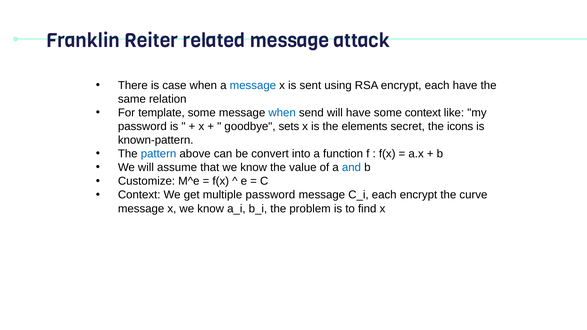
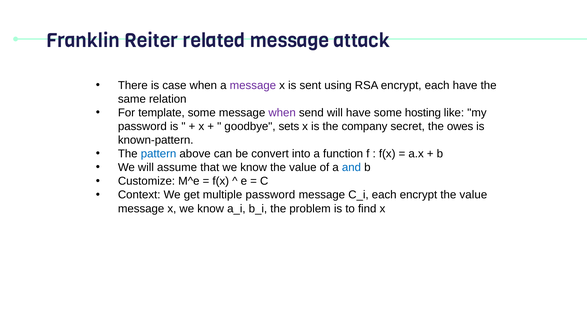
message colour: blue -> purple (253, 85)
when colour: blue -> purple (282, 113)
some context: context -> hosting (423, 113)
elements: elements -> company (365, 126)
icons: icons -> owes (460, 126)
encrypt the curve: curve -> value (473, 195)
